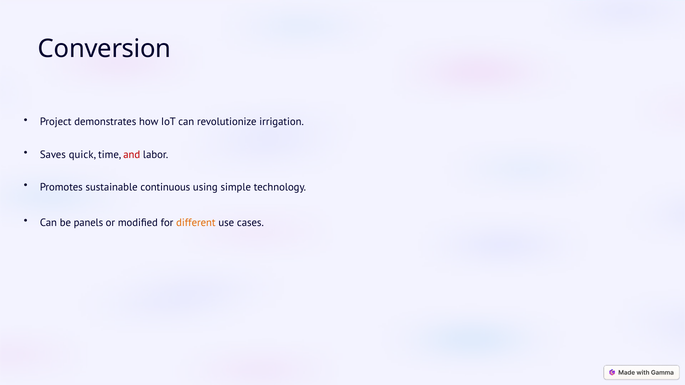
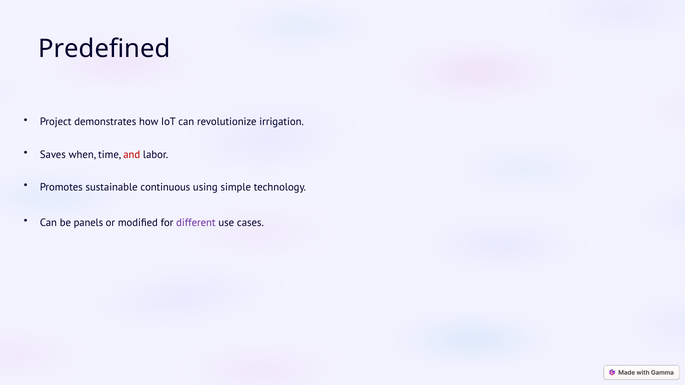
Conversion: Conversion -> Predefined (104, 49)
quick: quick -> when (82, 155)
different colour: orange -> purple (196, 223)
